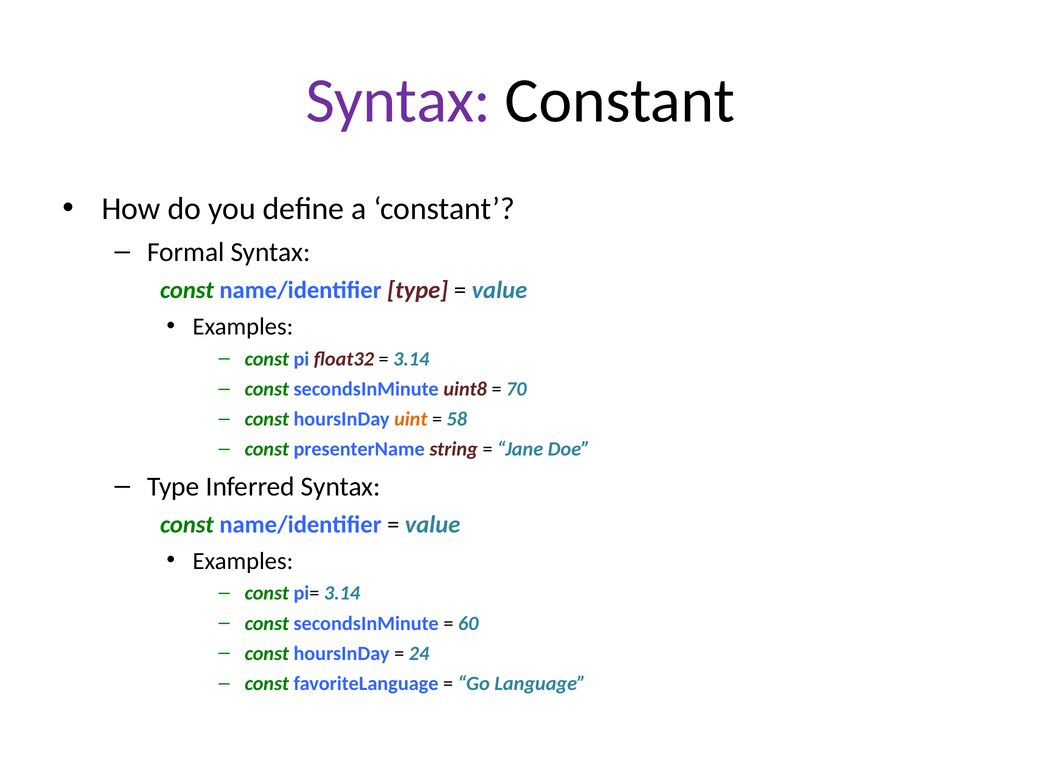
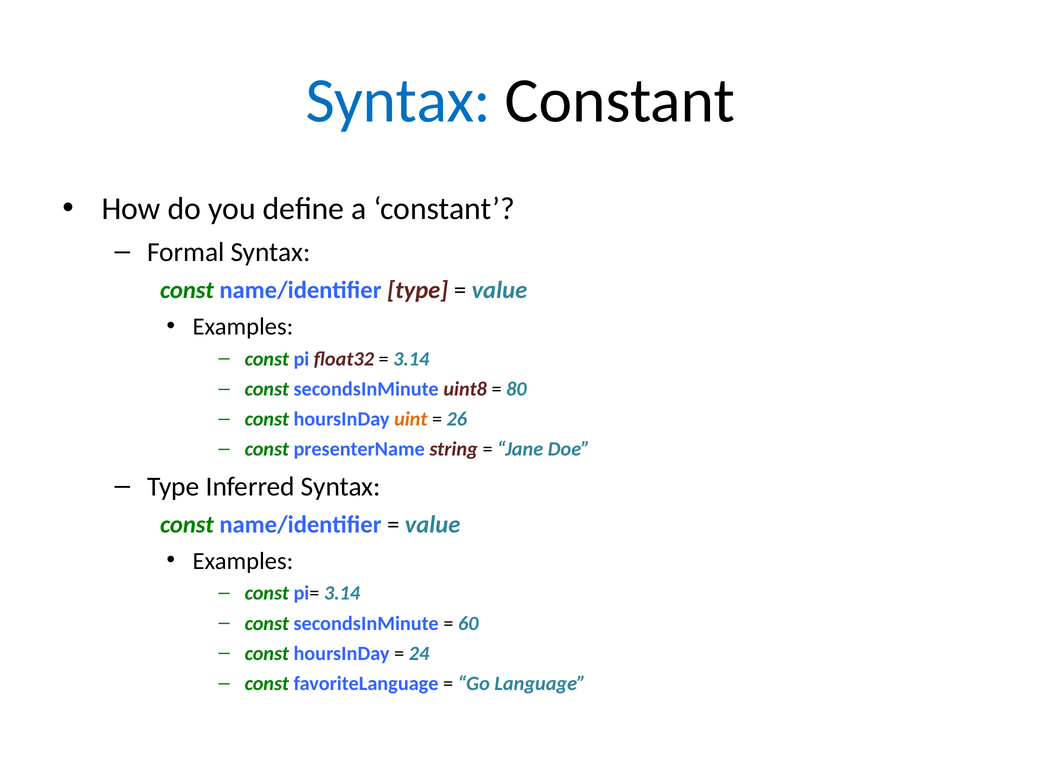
Syntax colour: purple -> blue (398, 101)
70: 70 -> 80 (516, 389)
58: 58 -> 26 (457, 419)
